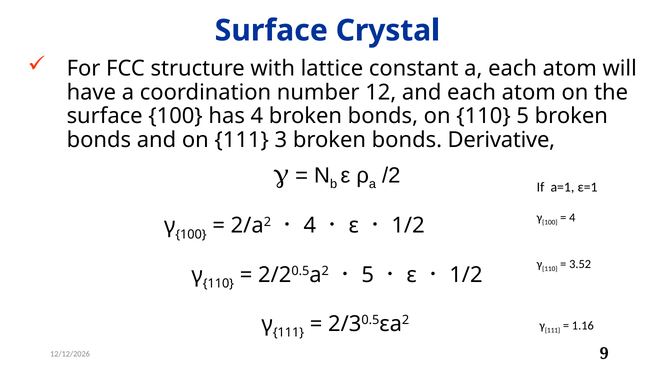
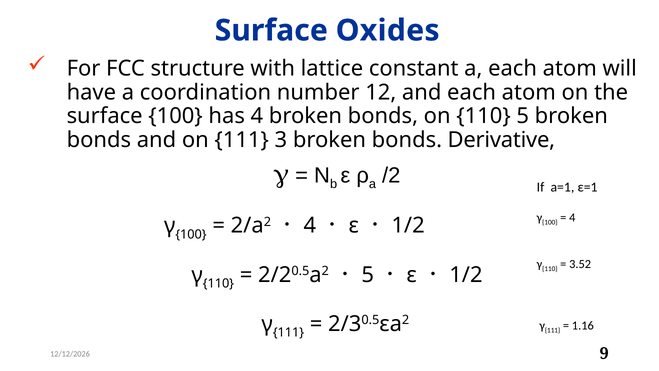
Crystal: Crystal -> Oxides (388, 30)
